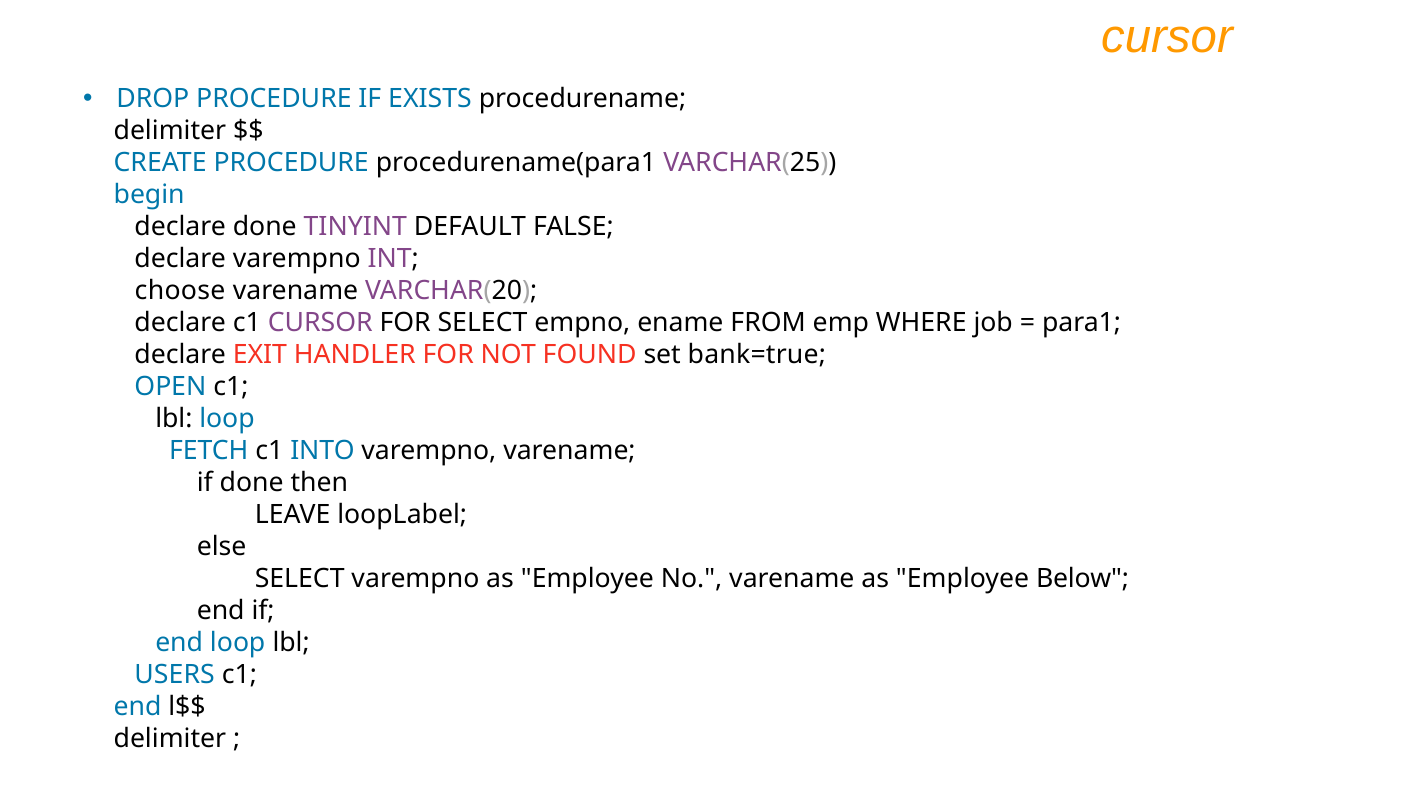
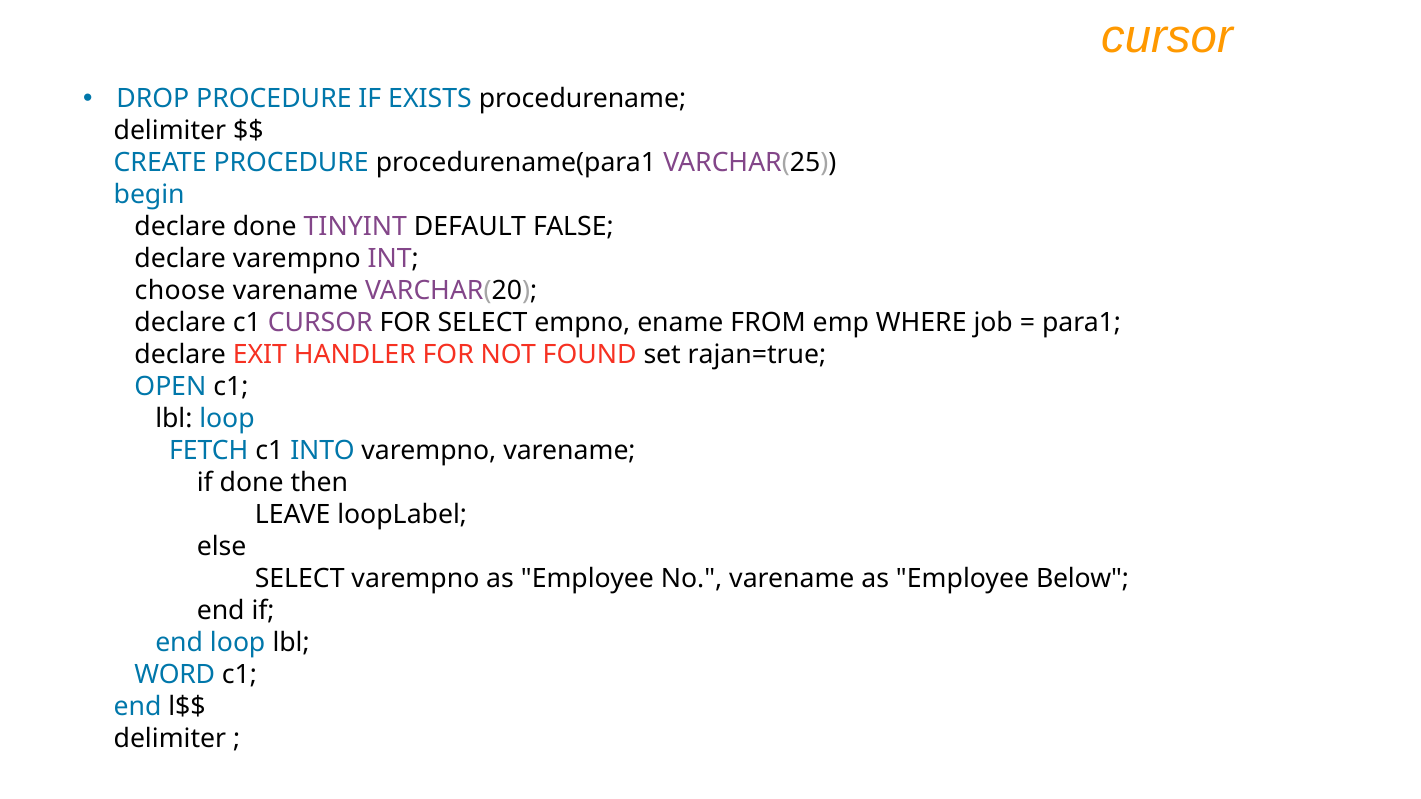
bank=true: bank=true -> rajan=true (757, 355)
USERS: USERS -> WORD (175, 675)
